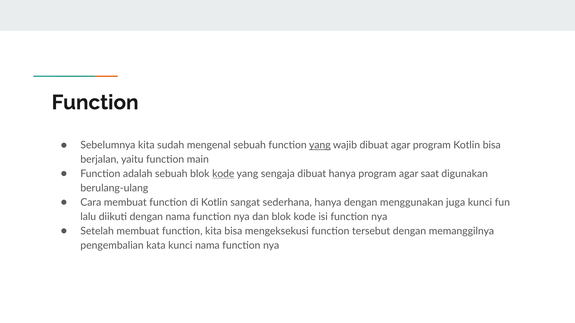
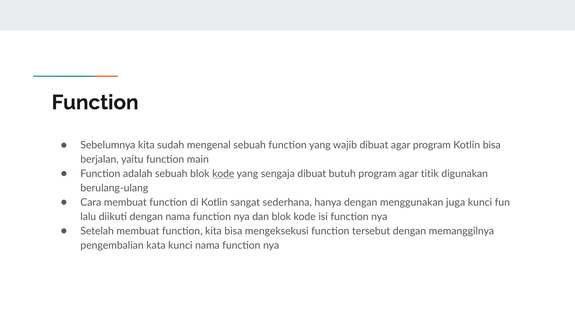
yang underline: present -> none (320, 145)
dibuat hanya: hanya -> butuh (342, 174)
saat: saat -> titik (430, 174)
